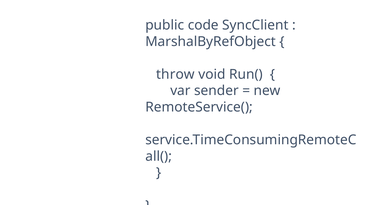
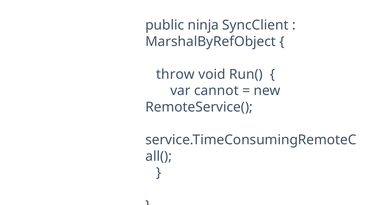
code: code -> ninja (203, 25)
sender: sender -> cannot (216, 91)
